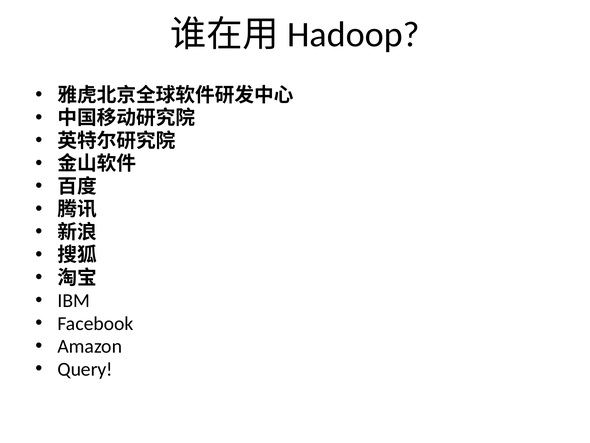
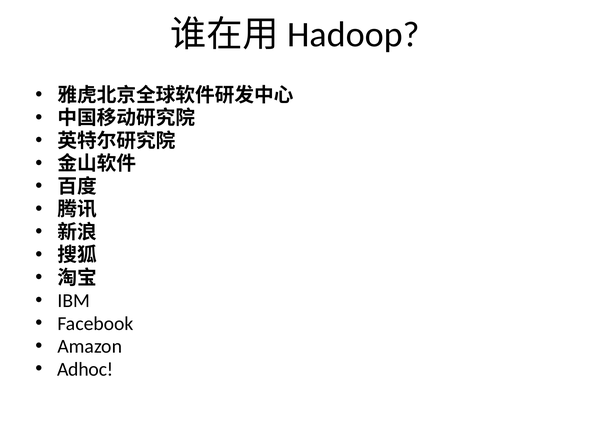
Query: Query -> Adhoc (85, 369)
